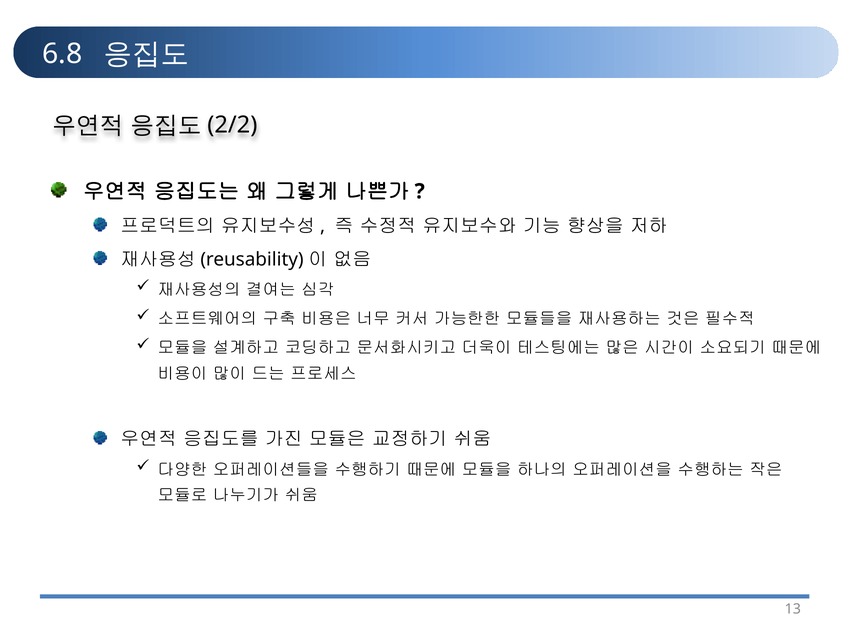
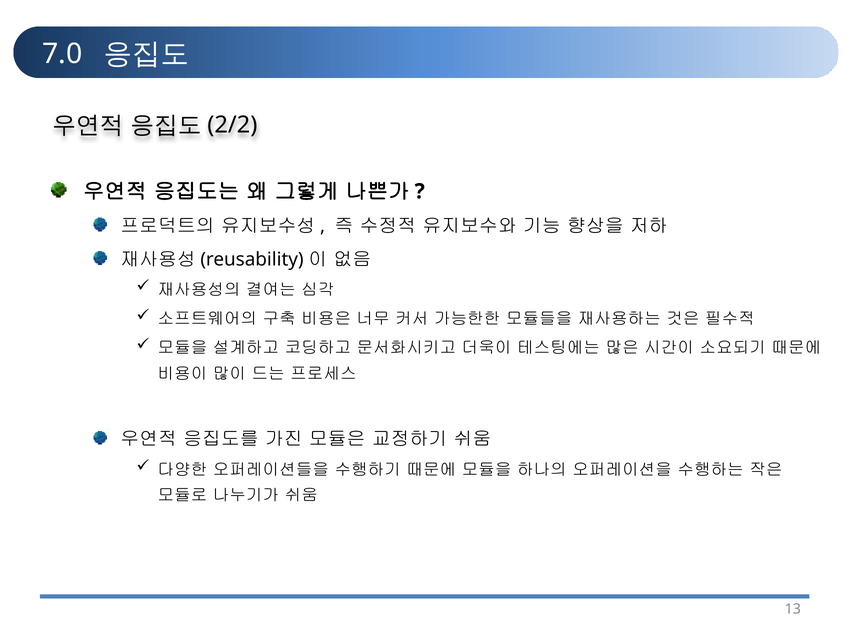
6.8: 6.8 -> 7.0 (62, 54)
